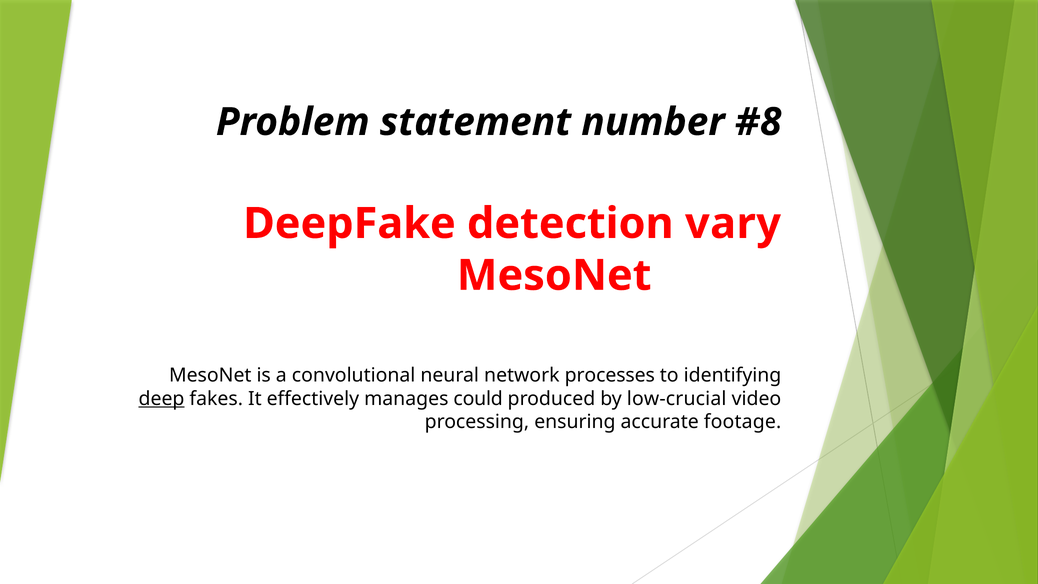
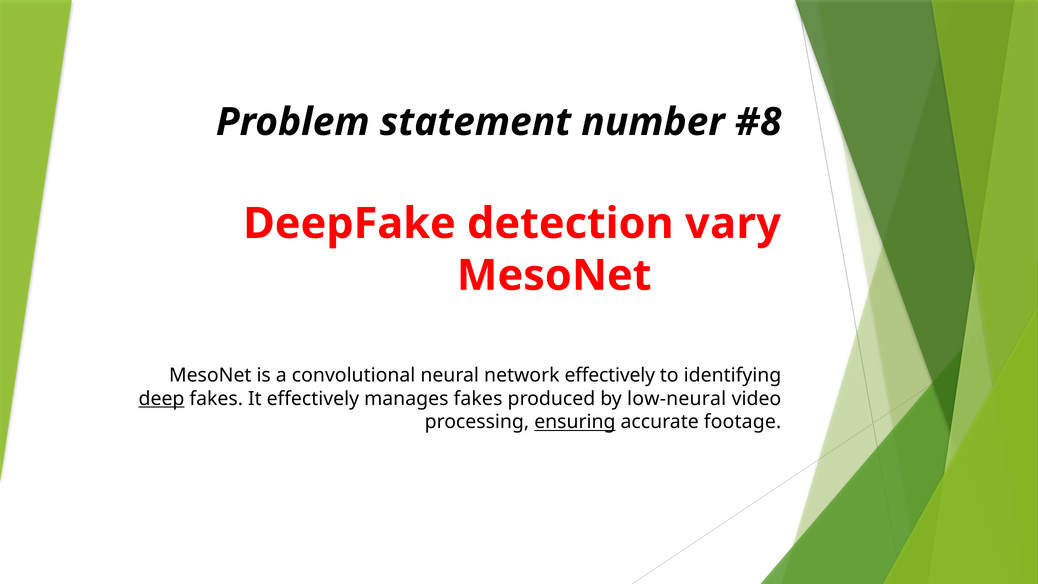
network processes: processes -> effectively (610, 375)
manages could: could -> fakes (478, 399)
low-crucial: low-crucial -> low-neural (677, 399)
ensuring underline: none -> present (575, 422)
